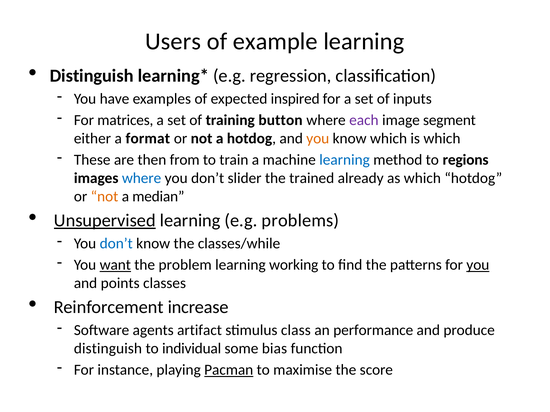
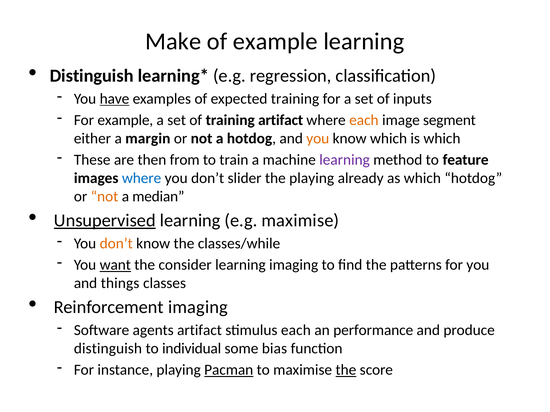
Users: Users -> Make (173, 41)
have underline: none -> present (114, 99)
expected inspired: inspired -> training (295, 99)
For matrices: matrices -> example (125, 120)
training button: button -> artifact (281, 120)
each colour: purple -> orange (364, 120)
format: format -> margin (148, 139)
learning colour: blue -> purple (345, 160)
regions: regions -> feature (466, 160)
the trained: trained -> playing (312, 178)
e.g problems: problems -> maximise (300, 221)
don’t colour: blue -> orange (116, 244)
problem: problem -> consider (185, 265)
learning working: working -> imaging (294, 265)
you underline: present -> none (478, 265)
points: points -> things (120, 284)
Reinforcement increase: increase -> imaging (198, 308)
stimulus class: class -> each (296, 331)
the underline: none -> present (346, 370)
